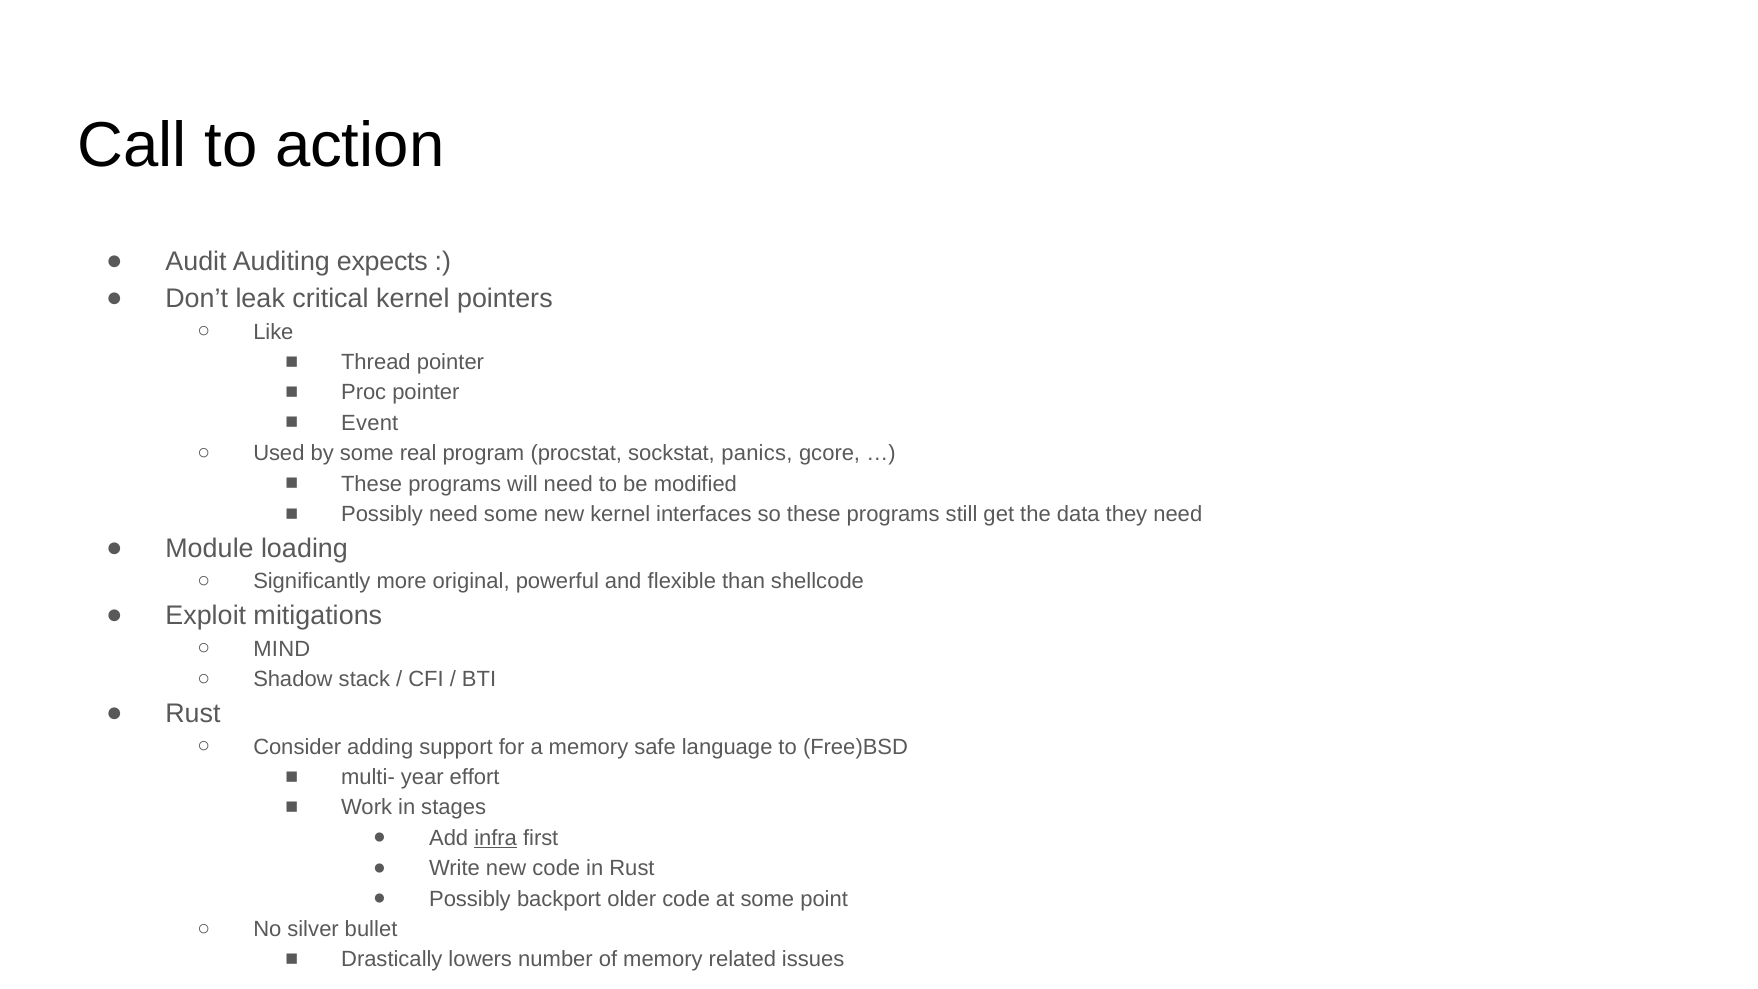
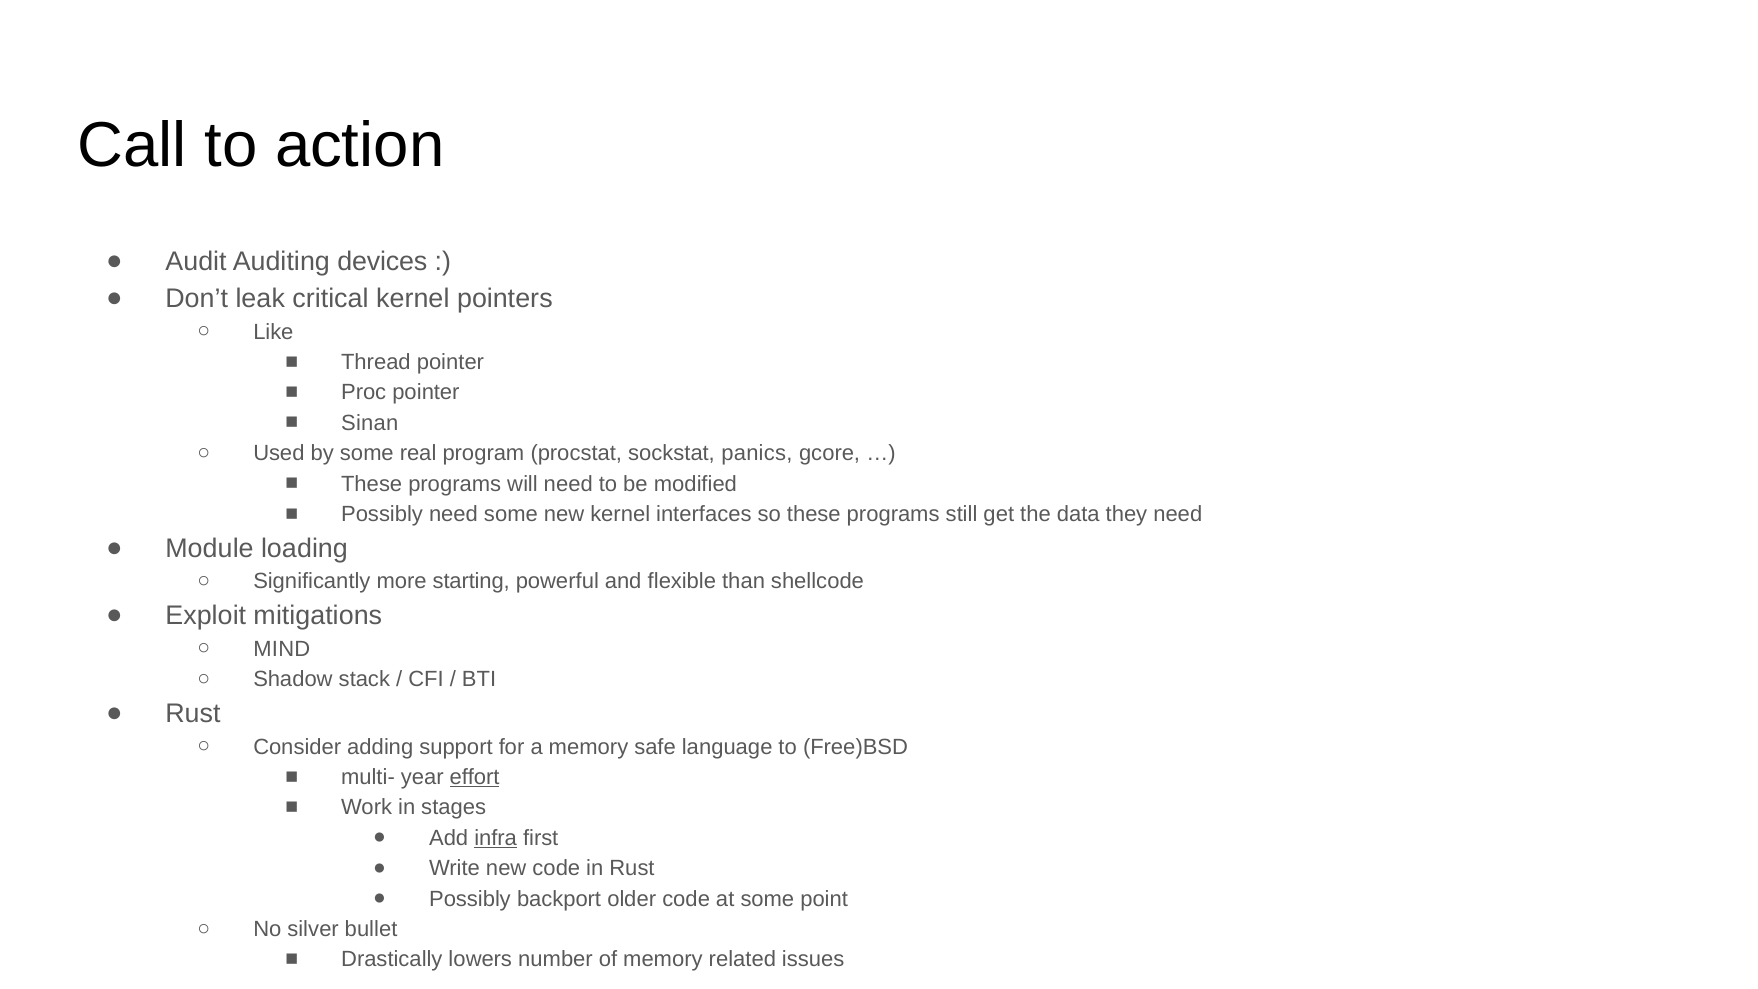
expects: expects -> devices (382, 262)
Event: Event -> Sinan (370, 423)
original: original -> starting (471, 582)
effort underline: none -> present (475, 777)
